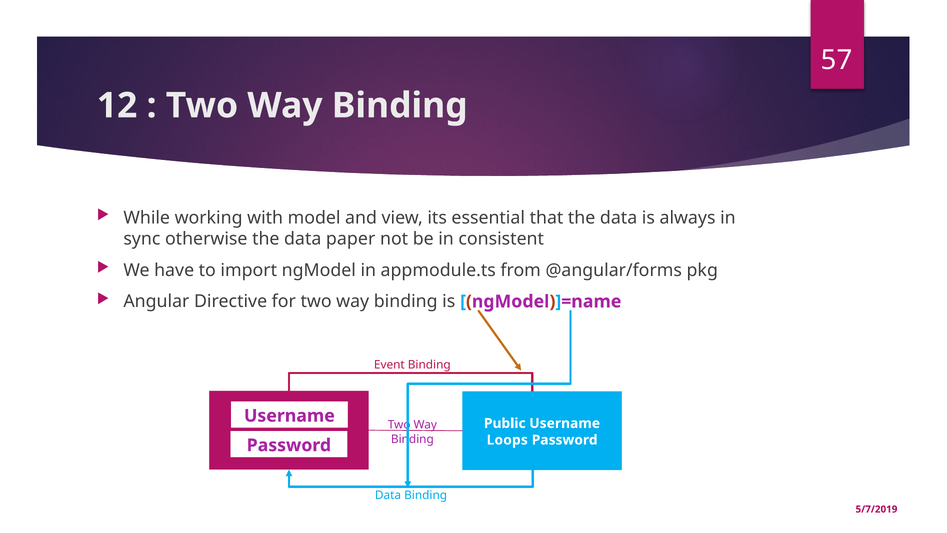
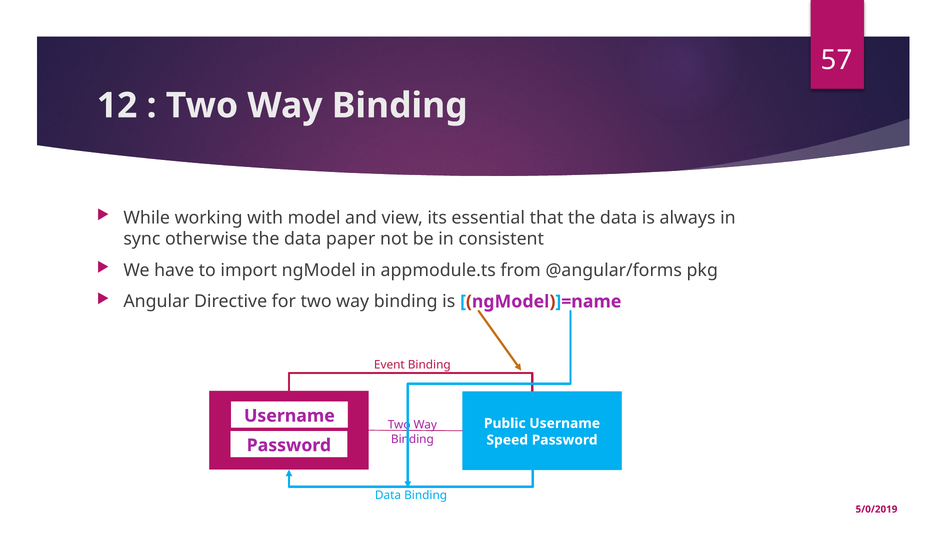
Loops: Loops -> Speed (507, 440)
5/7/2019: 5/7/2019 -> 5/0/2019 (876, 509)
